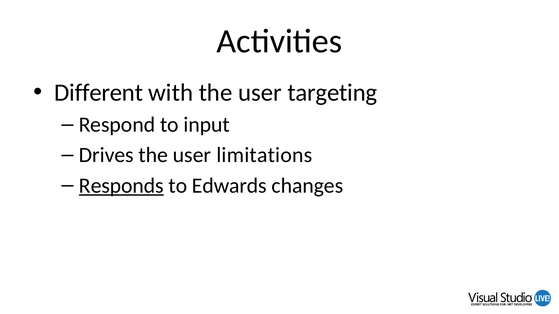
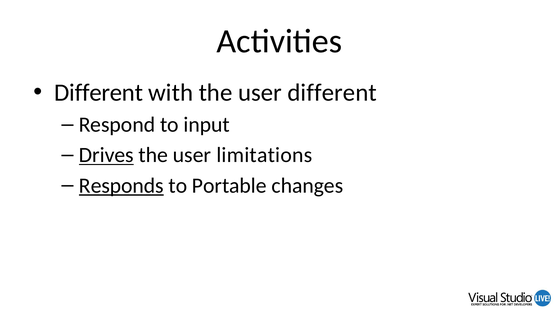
user targeting: targeting -> different (332, 93)
Drives underline: none -> present (106, 155)
Edwards: Edwards -> Portable (229, 186)
